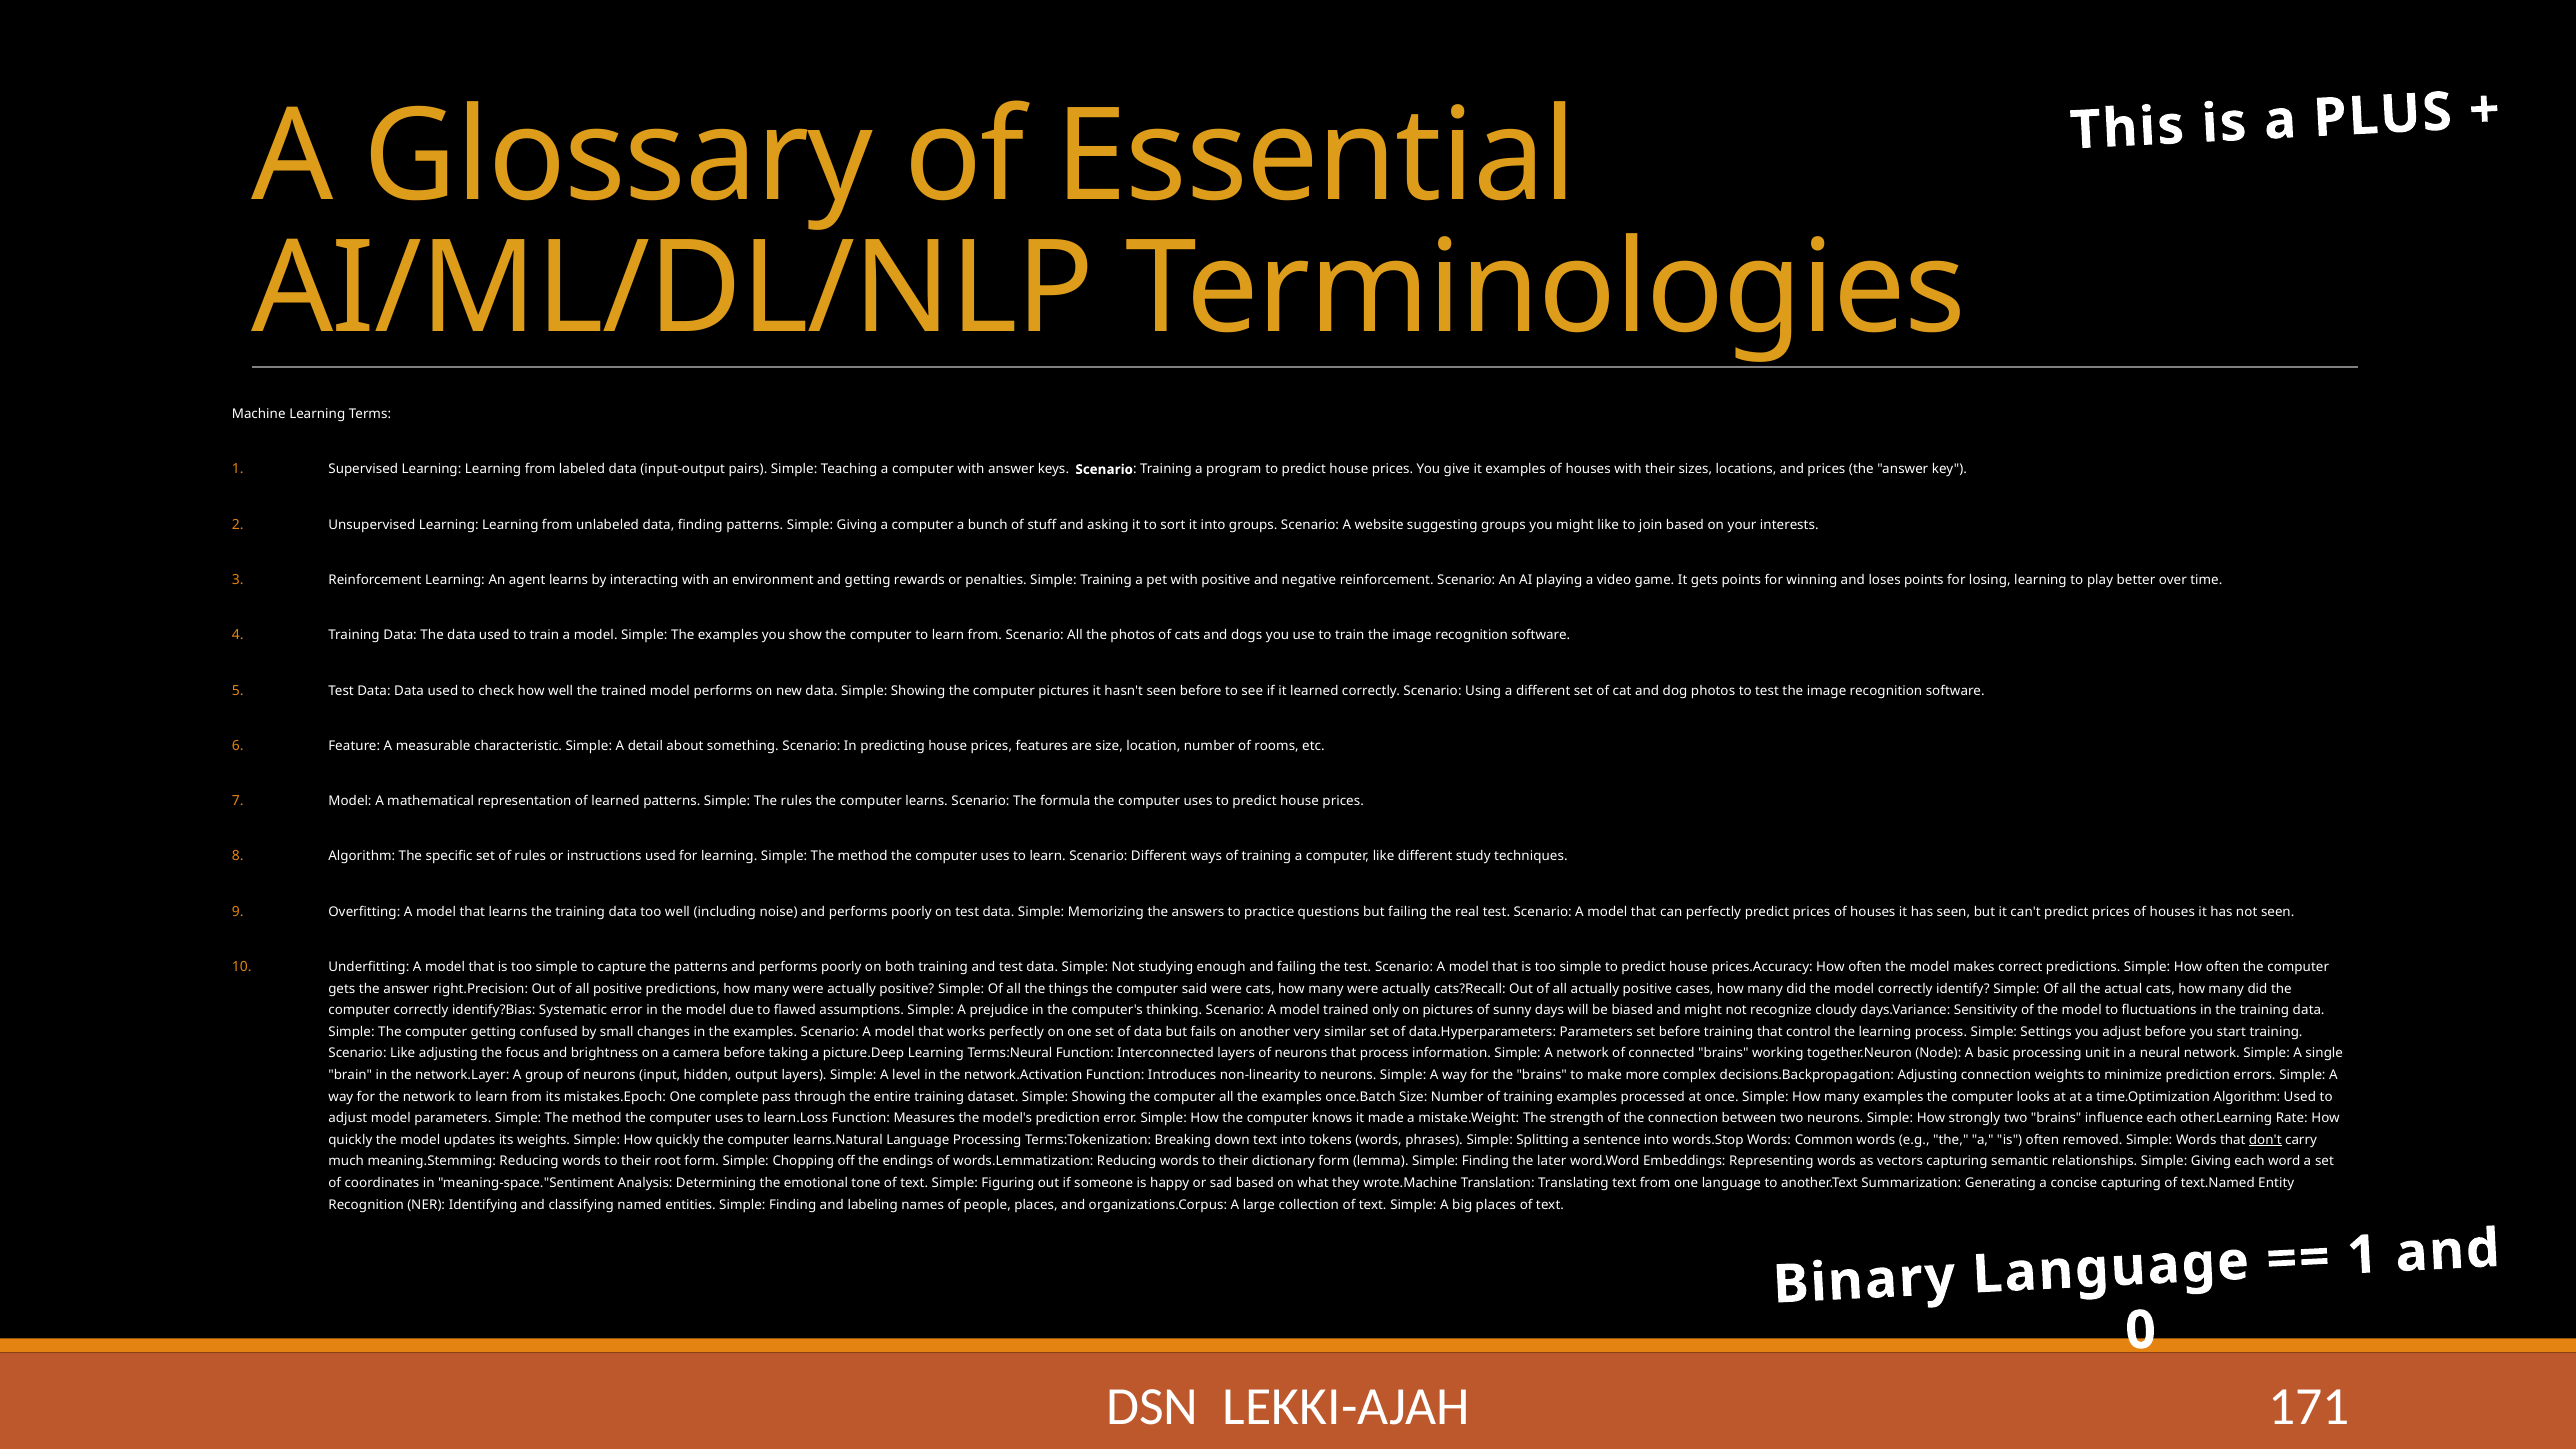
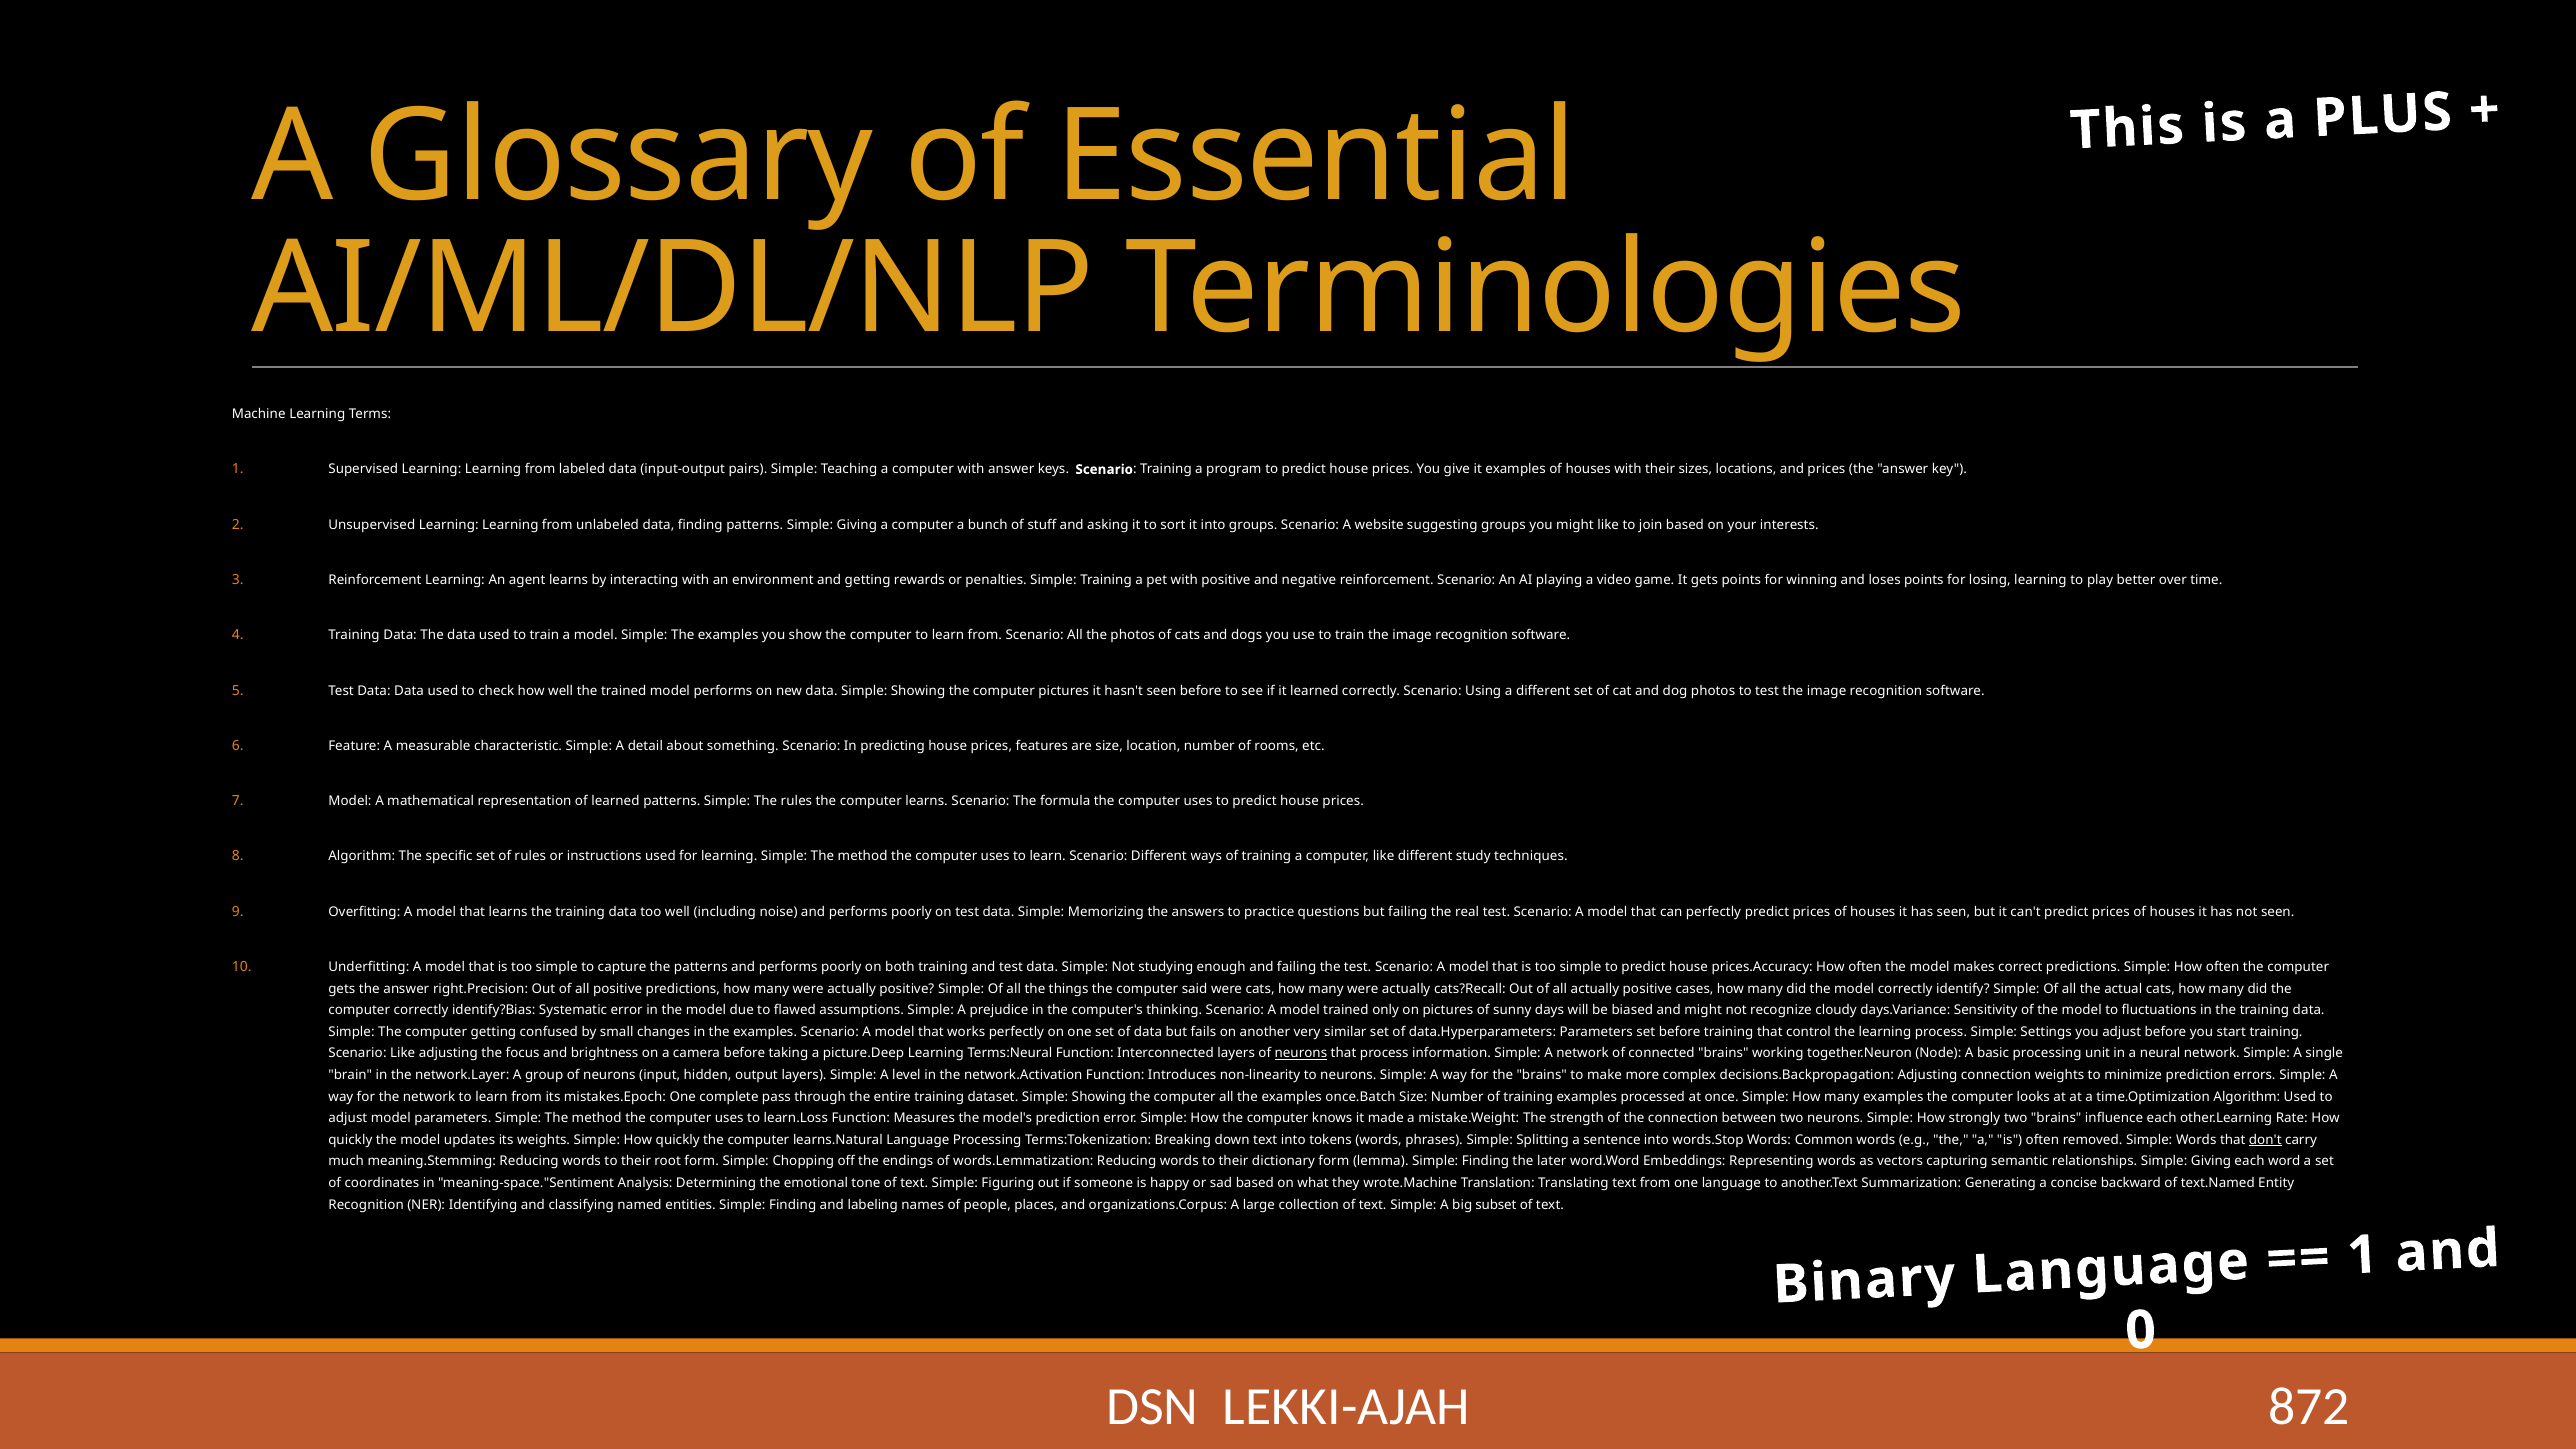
neurons underline: none -> present (1301, 1054)
concise capturing: capturing -> backward (2131, 1183)
big places: places -> subset (1496, 1205)
171: 171 -> 872 (2309, 1406)
